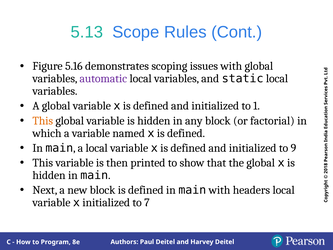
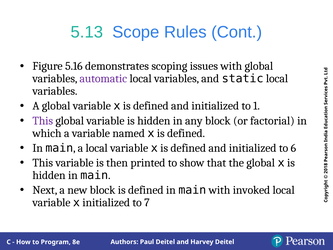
This colour: orange -> purple (43, 121)
9: 9 -> 6 (293, 148)
headers: headers -> invoked (251, 190)
